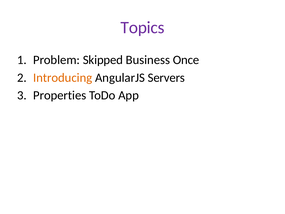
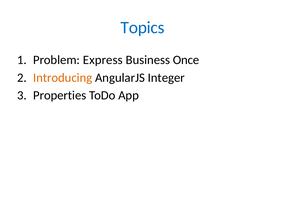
Topics colour: purple -> blue (143, 28)
Skipped: Skipped -> Express (103, 60)
Servers: Servers -> Integer (166, 78)
